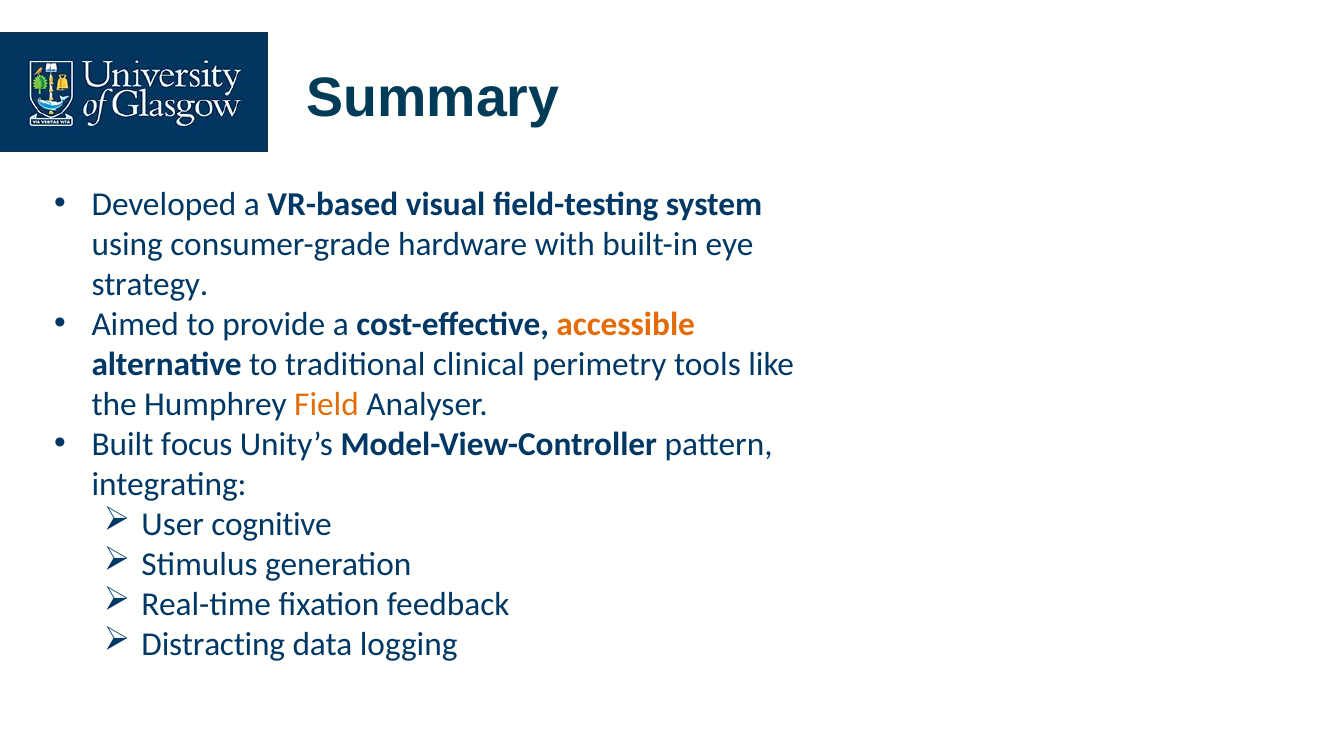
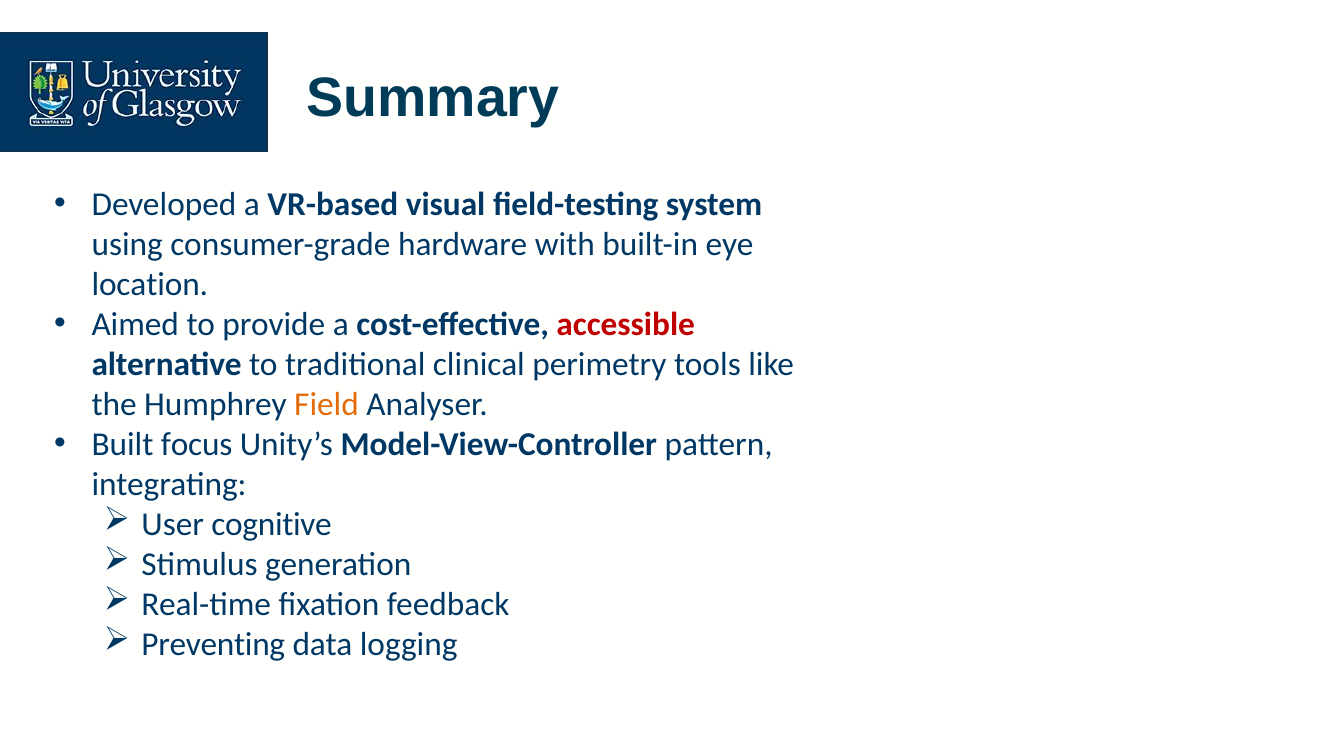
strategy: strategy -> location (150, 284)
accessible colour: orange -> red (626, 324)
Distracting: Distracting -> Preventing (213, 644)
